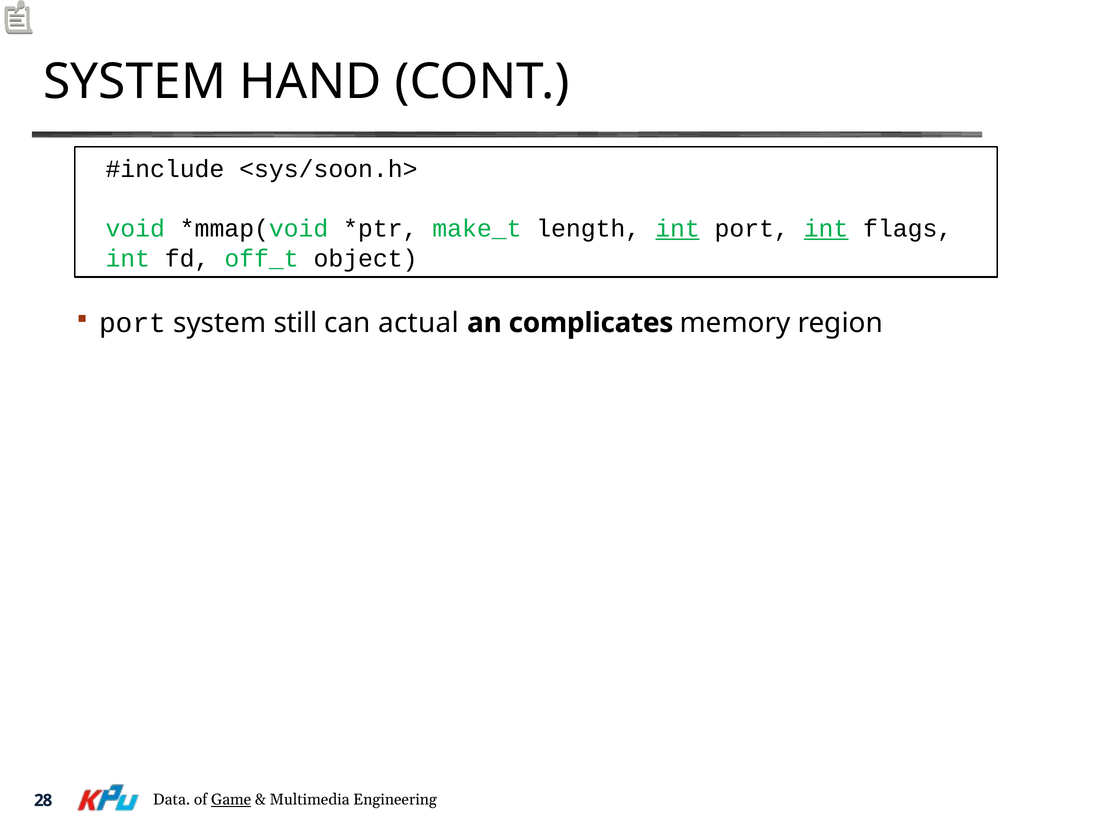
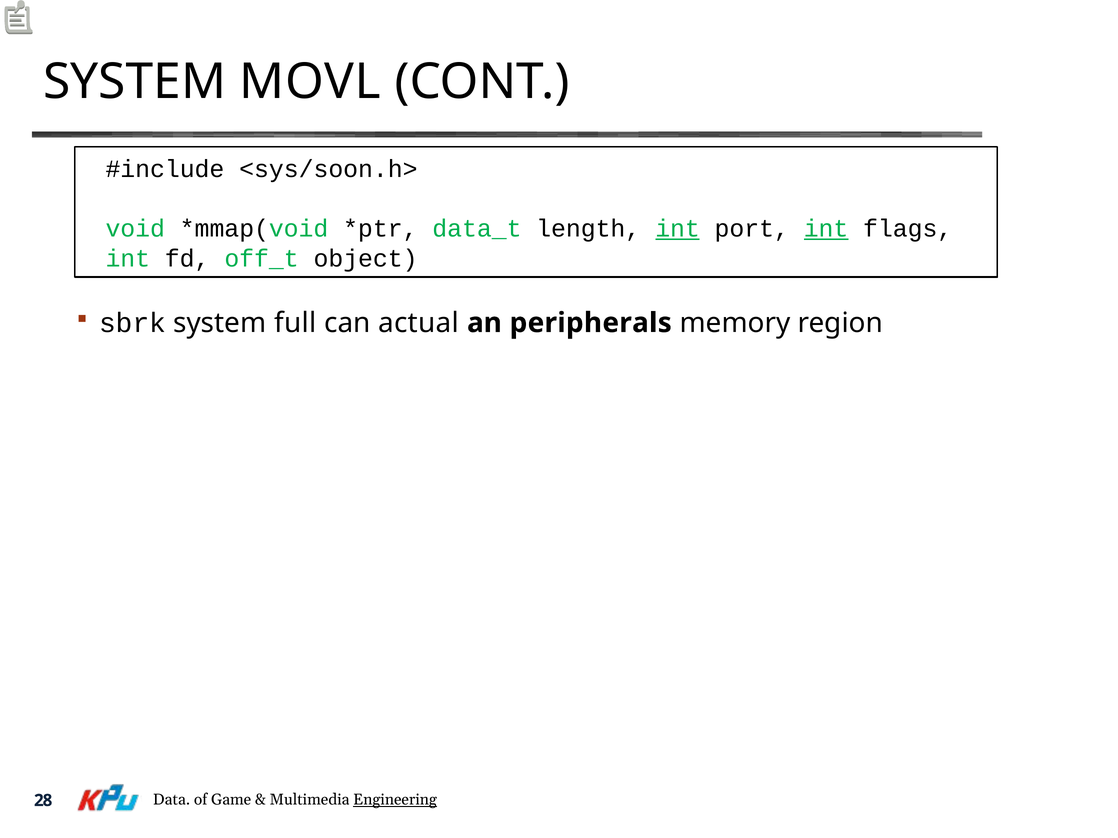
HAND: HAND -> MOVL (310, 82)
make_t: make_t -> data_t (477, 229)
port: port -> sbrk (133, 323)
still: still -> full (295, 323)
complicates: complicates -> peripherals (591, 323)
Game underline: present -> none (231, 800)
Engineering underline: none -> present (395, 800)
